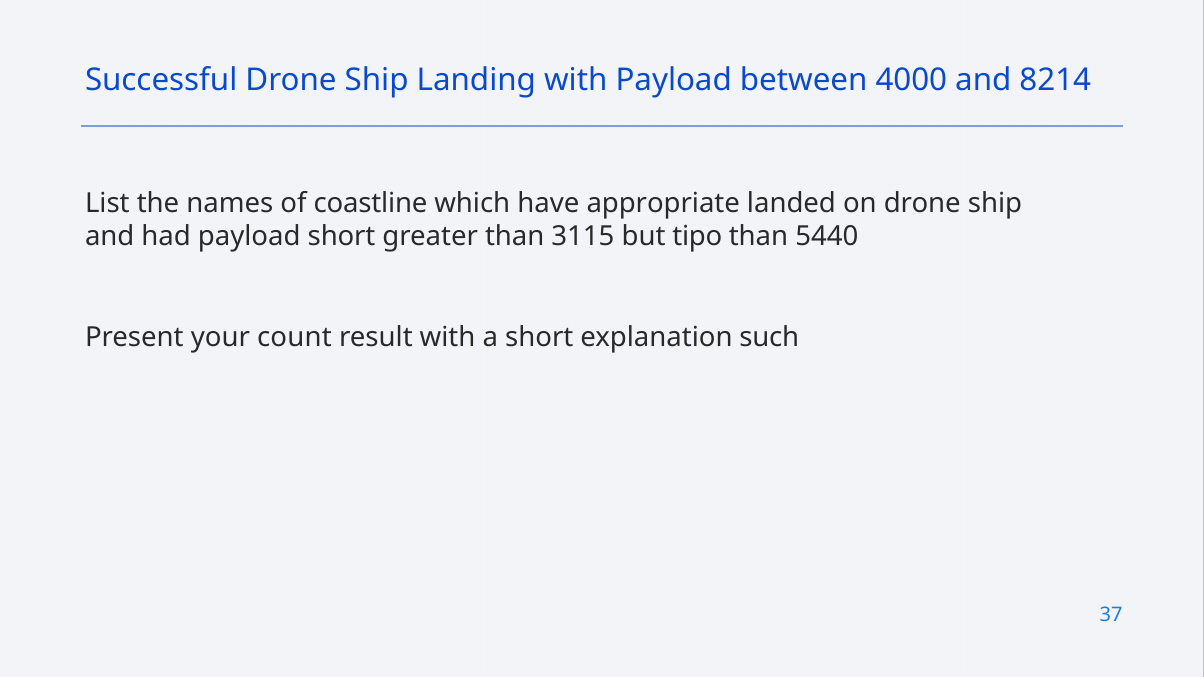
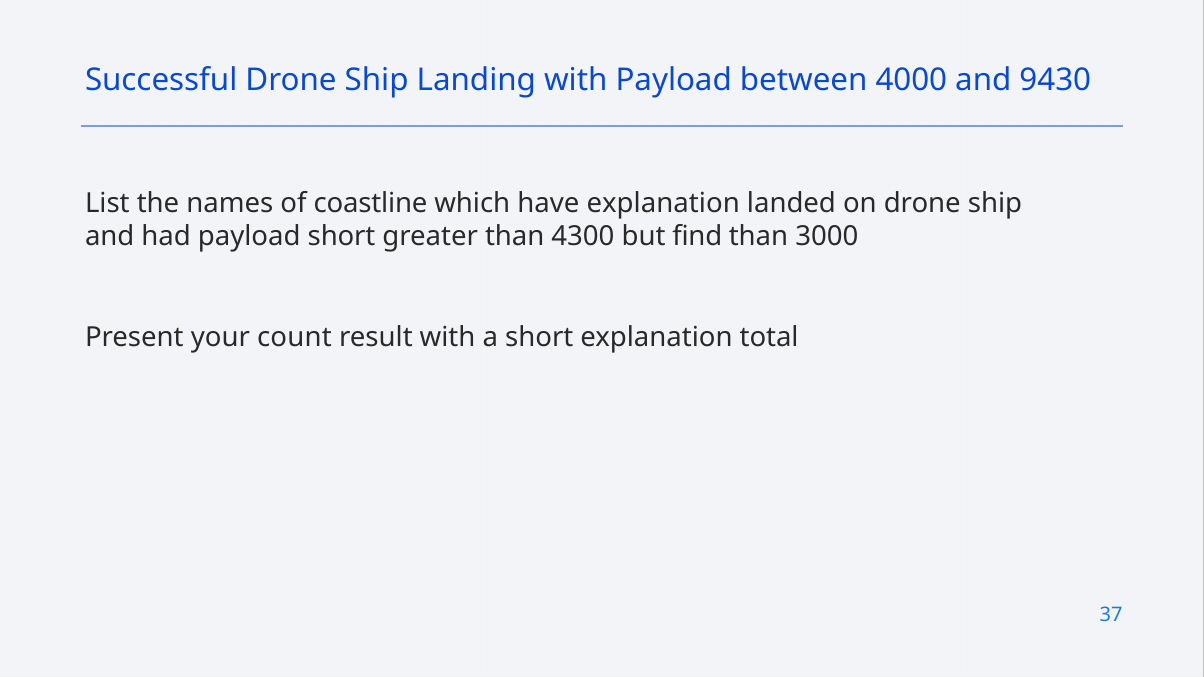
8214: 8214 -> 9430 (1055, 80)
have appropriate: appropriate -> explanation (663, 203)
3115: 3115 -> 4300 (583, 236)
tipo: tipo -> find (697, 236)
5440: 5440 -> 3000 (827, 236)
such: such -> total (769, 338)
